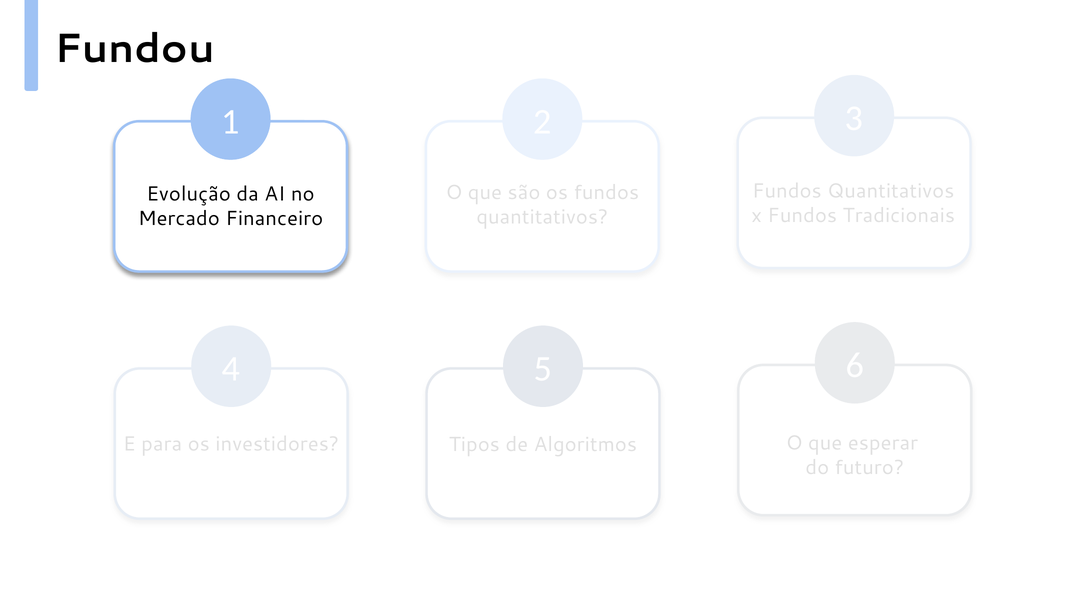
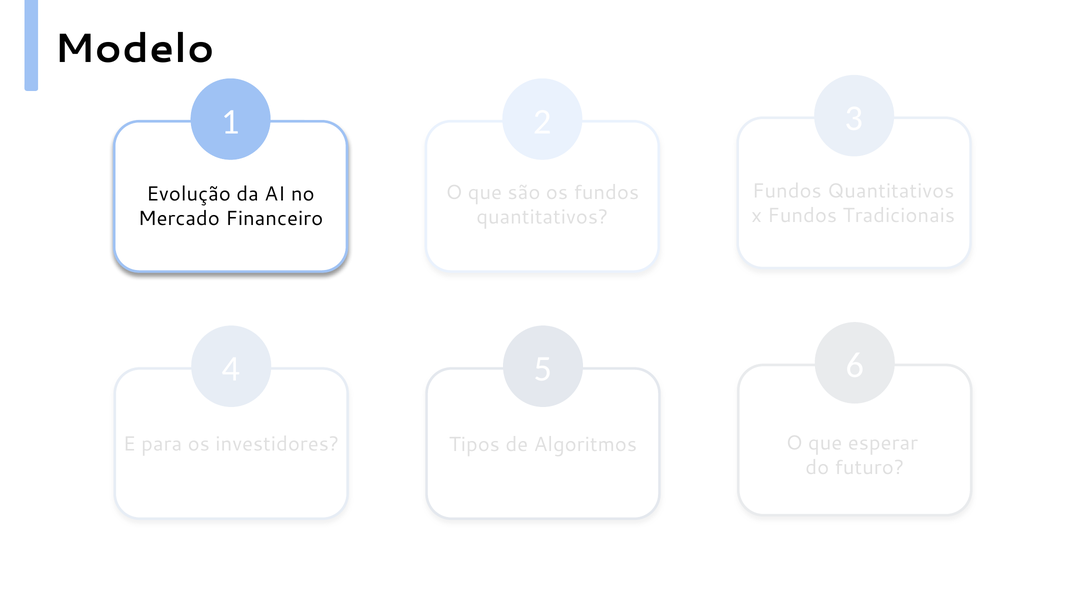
Fundou: Fundou -> Modelo (134, 49)
